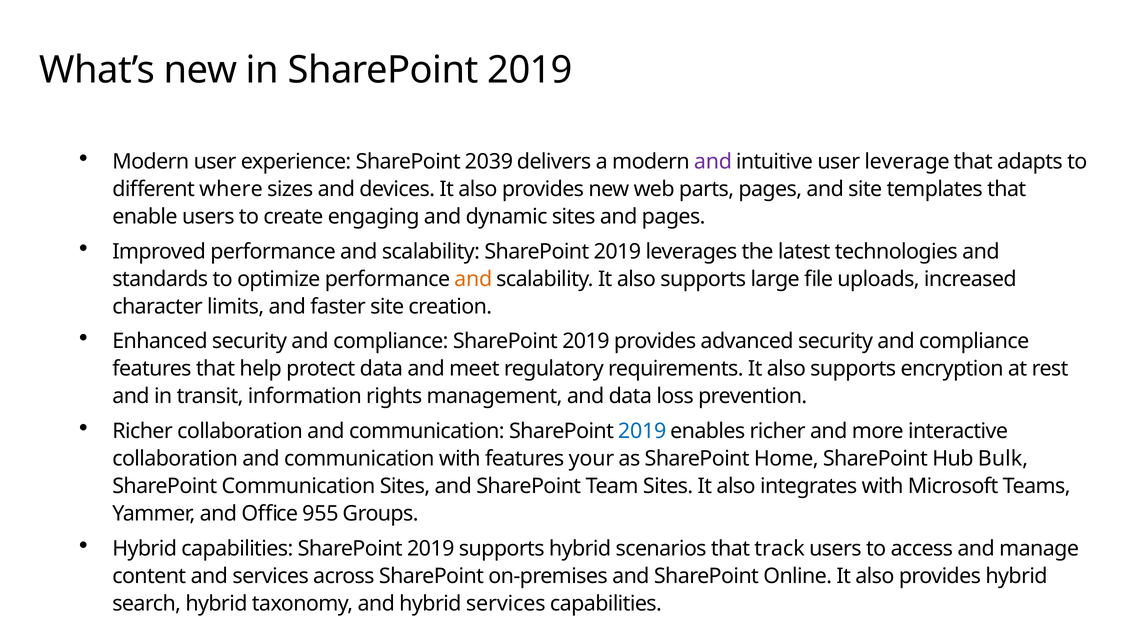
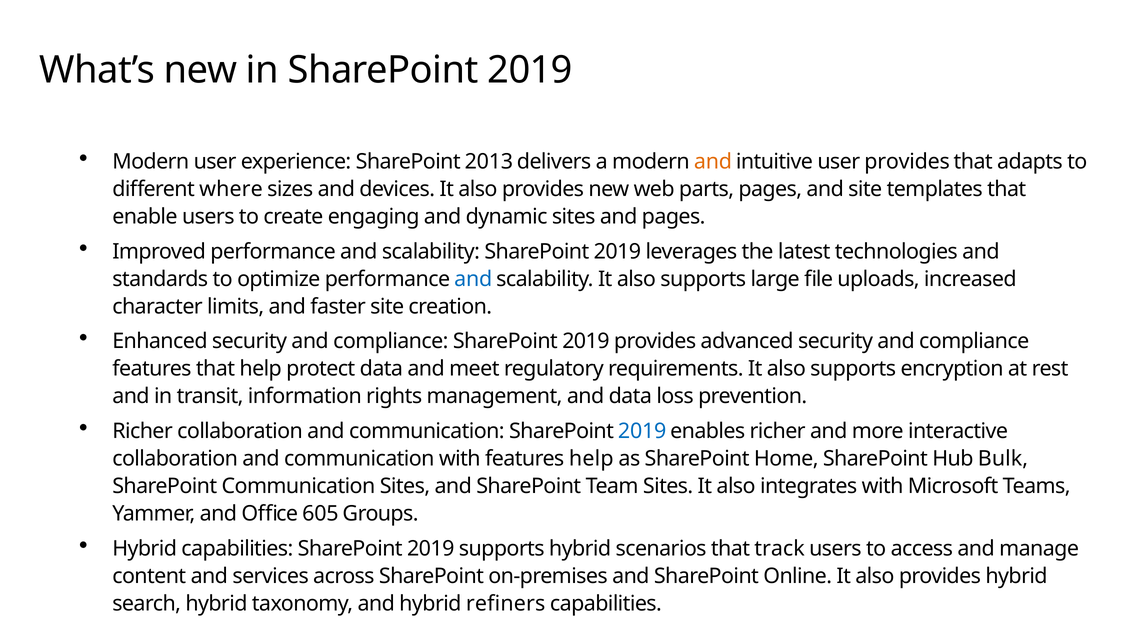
2039: 2039 -> 2013 (489, 161)
and colour: purple -> orange (713, 161)
user leverage: leverage -> provides (907, 161)
and colour: orange -> blue (473, 279)
features your: your -> help (591, 458)
955: 955 -> 605 (320, 513)
hybrid services: services -> refiners (506, 603)
